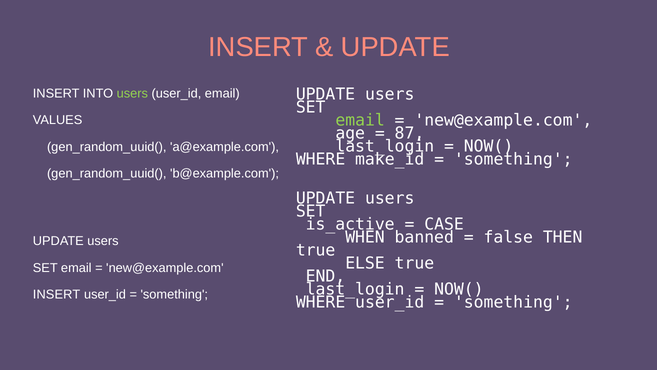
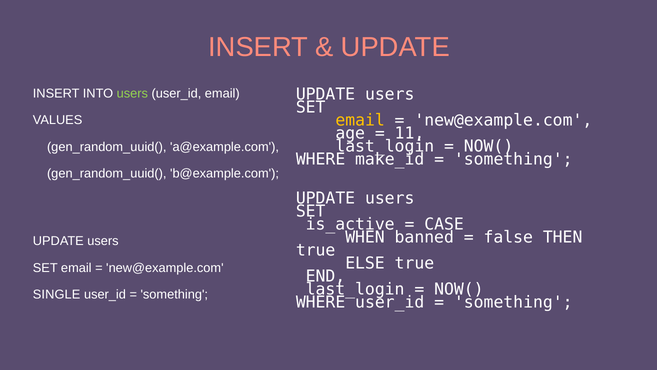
email colour: light green -> yellow (360, 120)
87: 87 -> 11 (409, 133)
INSERT: INSERT -> SINGLE (57, 294)
